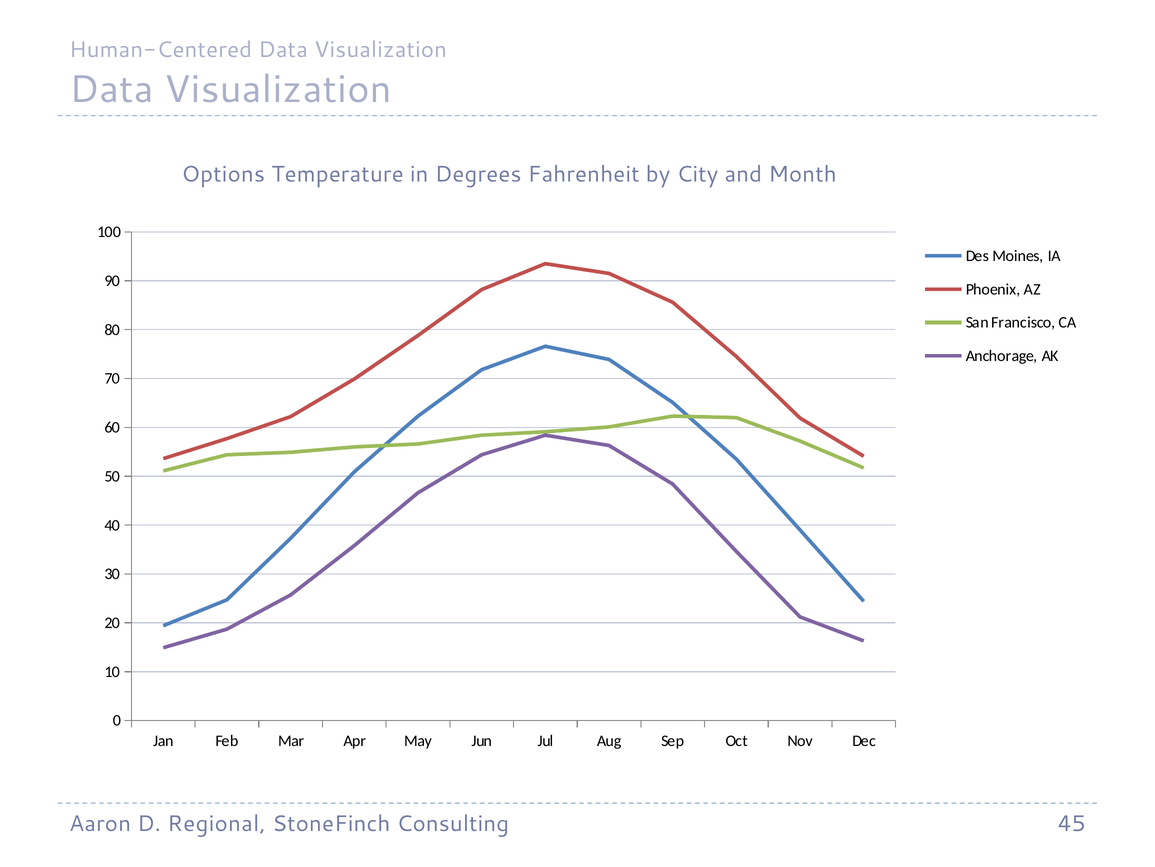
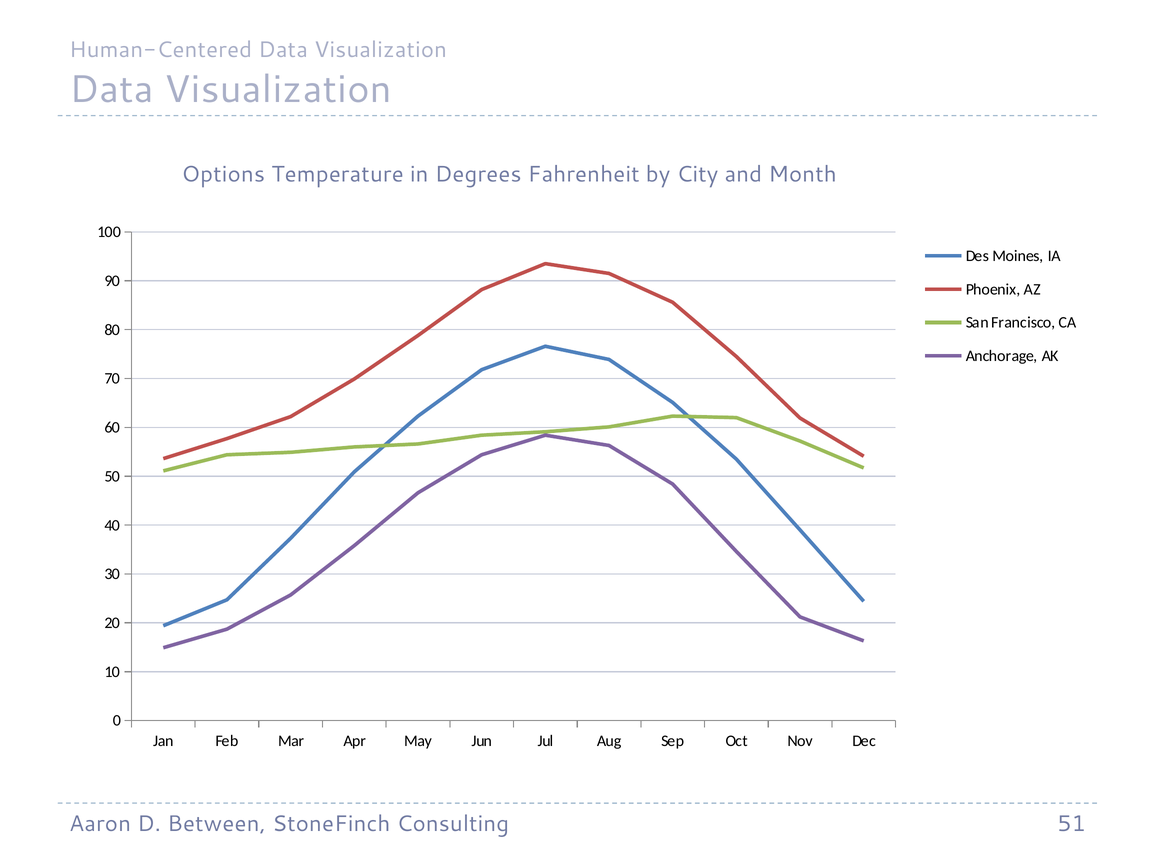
Regional: Regional -> Between (217, 823)
45: 45 -> 51 (1072, 823)
